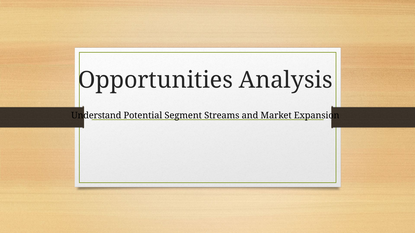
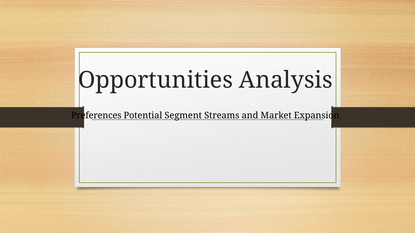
Understand: Understand -> Preferences (96, 116)
